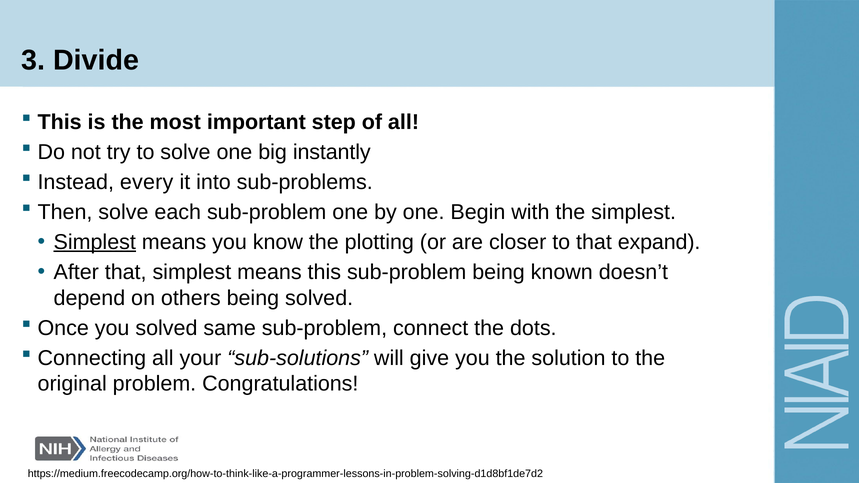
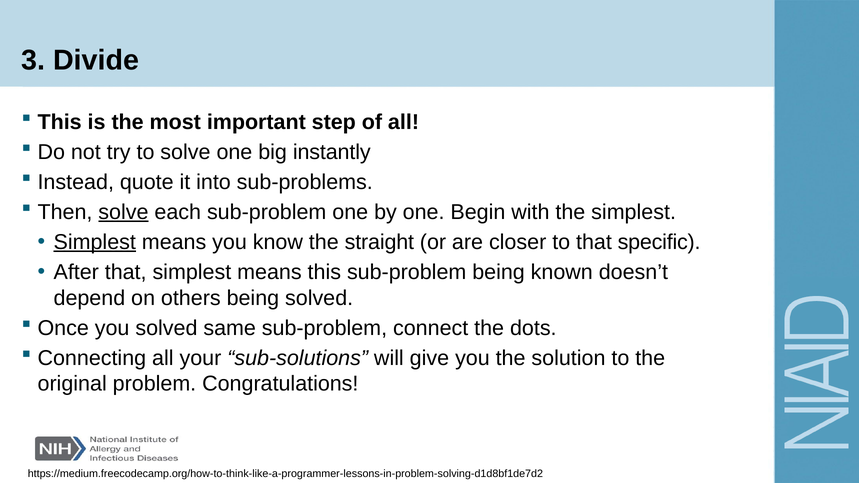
every: every -> quote (147, 182)
solve underline: none -> present (123, 212)
plotting: plotting -> straight (379, 242)
expand: expand -> specific (659, 242)
